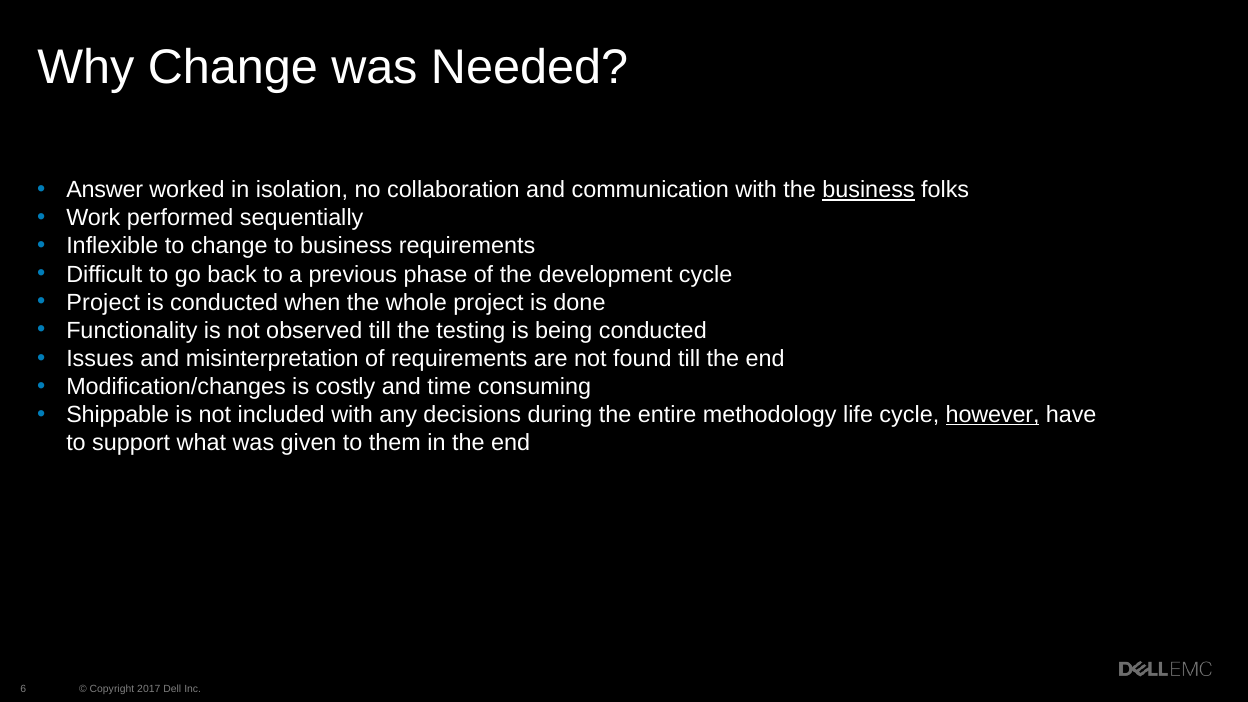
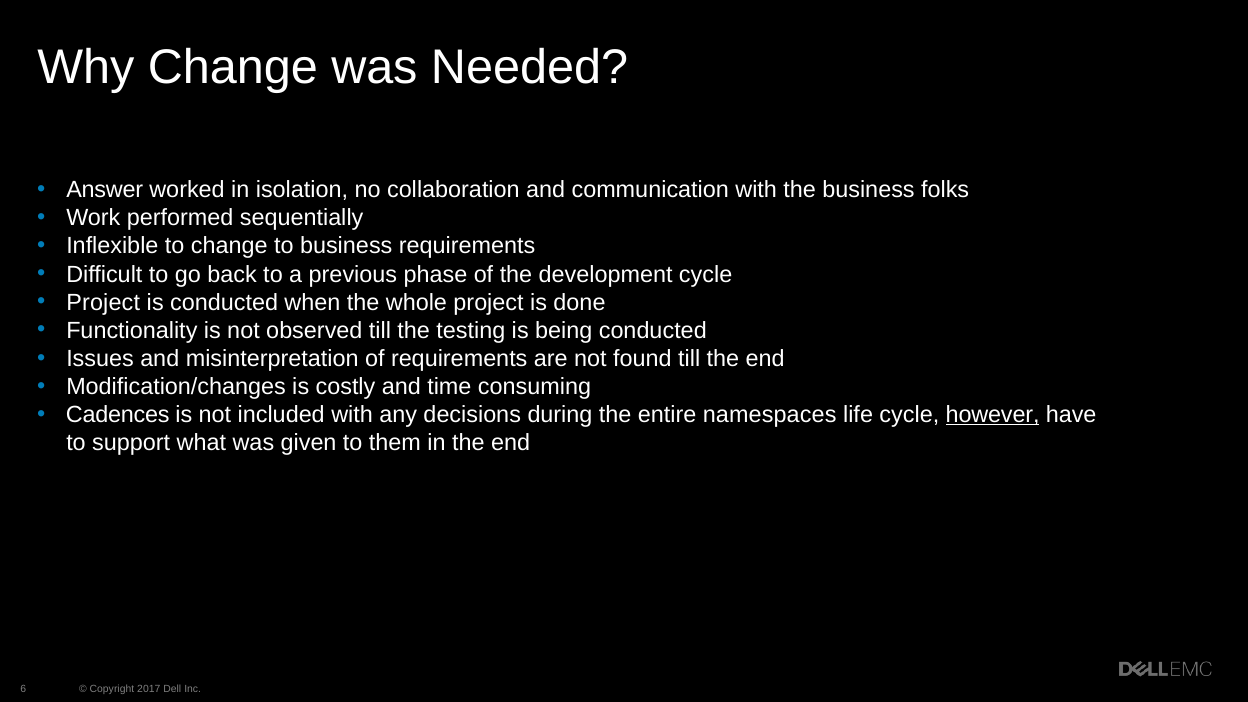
business underline: present -> none (868, 190)
Shippable: Shippable -> Cadences (118, 415)
methodology: methodology -> namespaces (770, 415)
